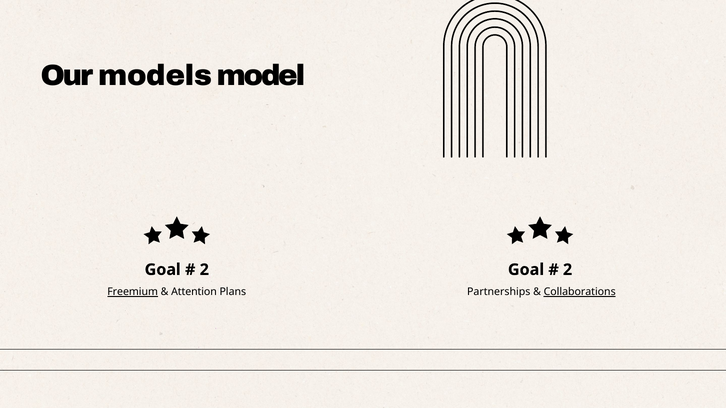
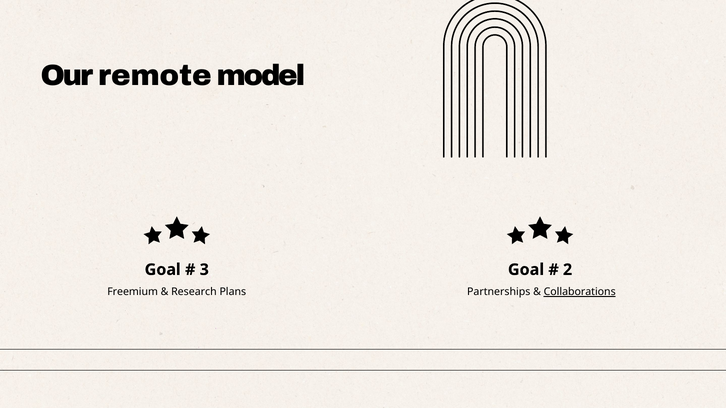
models: models -> remote (155, 76)
2: 2 -> 3 (204, 270)
Freemium underline: present -> none (133, 292)
Attention: Attention -> Research (194, 292)
